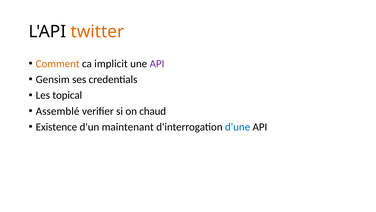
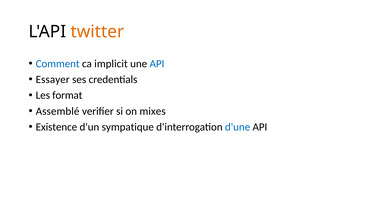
Comment colour: orange -> blue (58, 64)
API colour: purple -> blue (157, 64)
Gensim: Gensim -> Essayer (53, 79)
topical: topical -> format (67, 95)
chaud: chaud -> mixes (153, 111)
maintenant: maintenant -> sympatique (128, 127)
